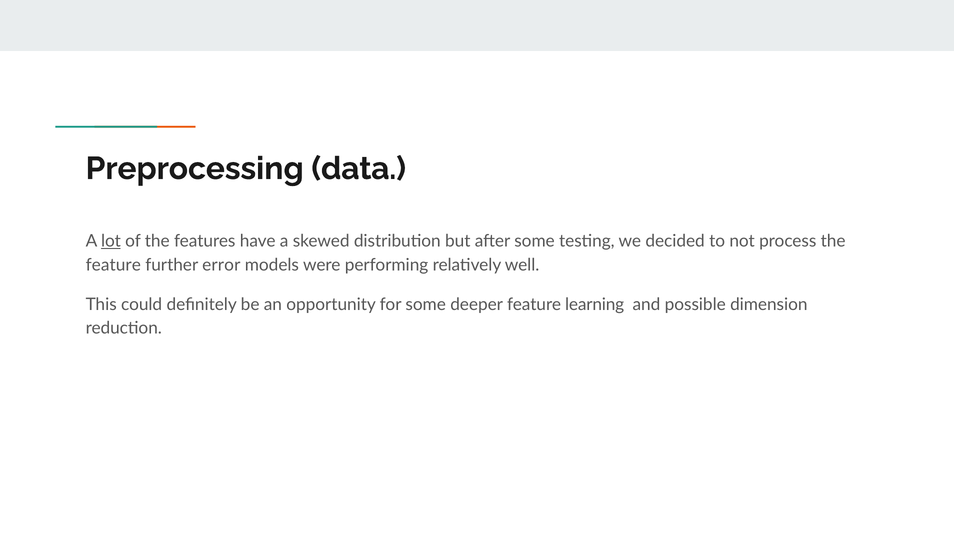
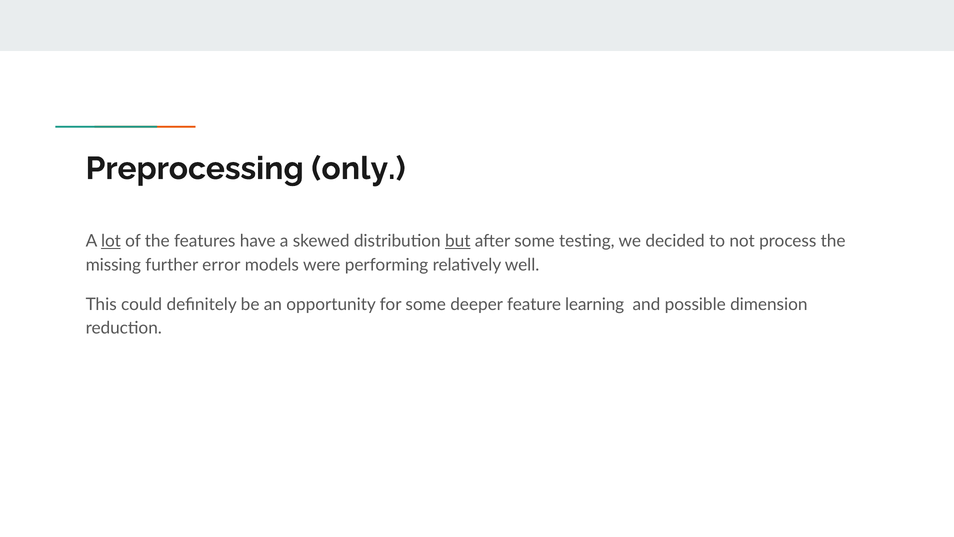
data: data -> only (358, 168)
but underline: none -> present (458, 241)
feature: feature -> missing (113, 265)
